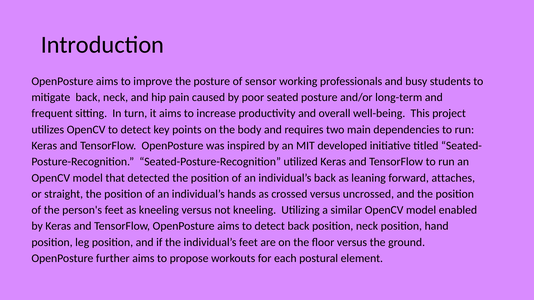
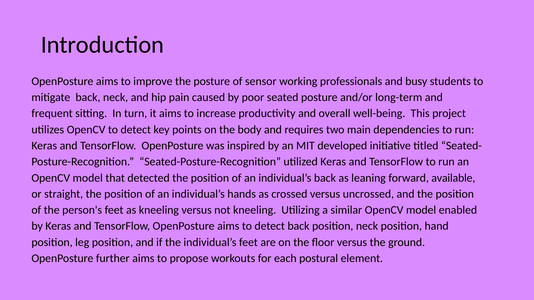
attaches: attaches -> available (453, 178)
